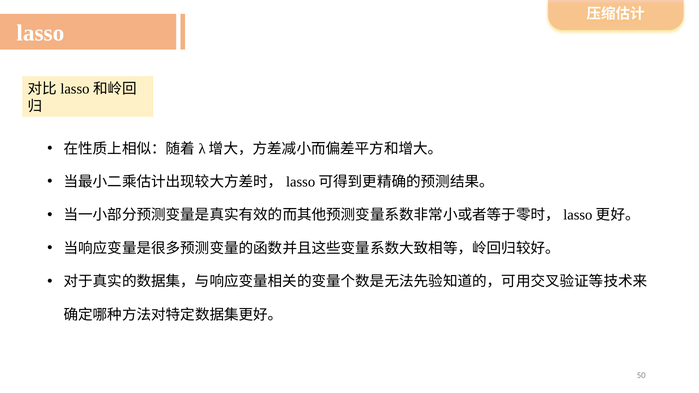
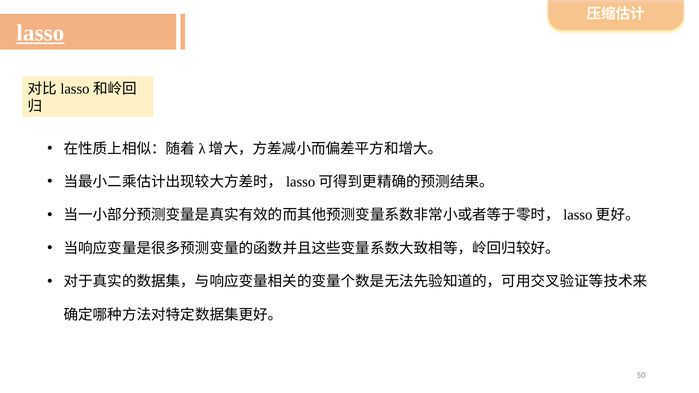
lasso underline: none -> present (40, 33)
